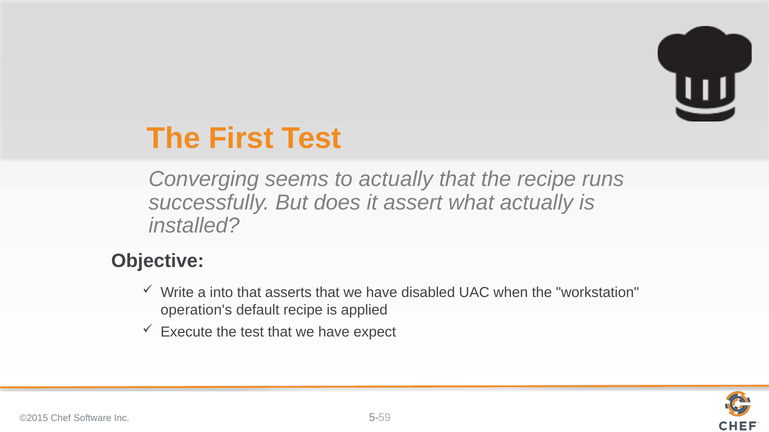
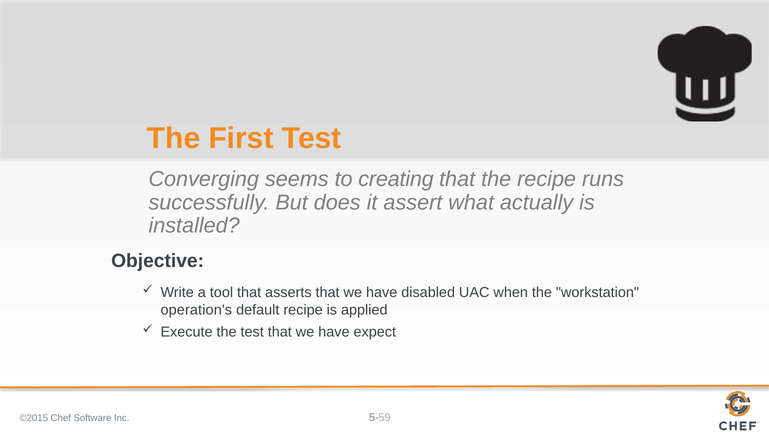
to actually: actually -> creating (396, 179)
into: into -> tool (221, 293)
